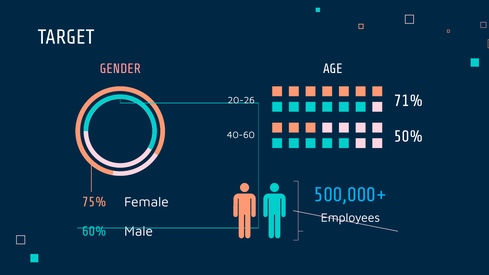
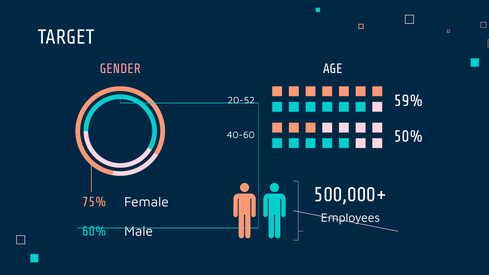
71%: 71% -> 59% (409, 101)
20-26: 20-26 -> 20-52 (241, 100)
500,000+ colour: light blue -> white (350, 195)
